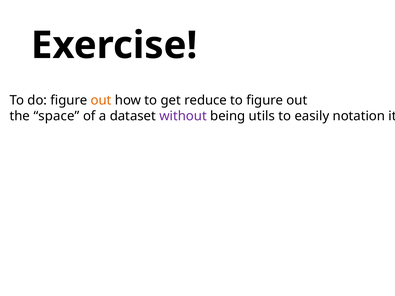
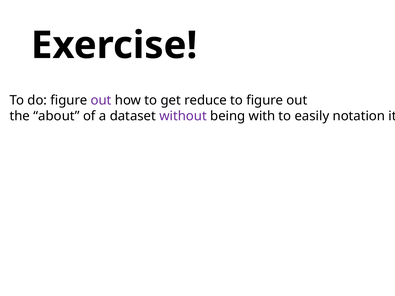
out colour: orange -> purple (101, 100)
space: space -> about (56, 116)
utils: utils -> with (262, 116)
